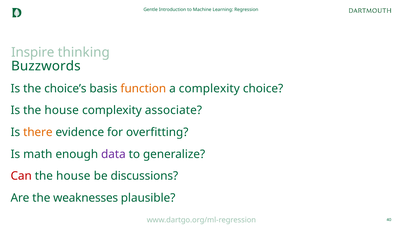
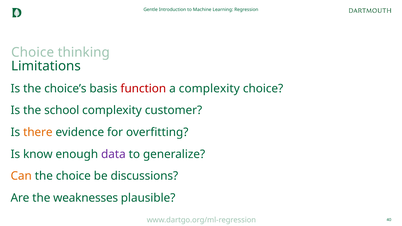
Inspire: Inspire -> Choice (33, 52)
Buzzwords: Buzzwords -> Limitations (46, 66)
function colour: orange -> red (143, 89)
Is the house: house -> school (62, 111)
associate: associate -> customer (173, 111)
math: math -> know (38, 154)
Can colour: red -> orange (21, 176)
house: house -> choice (73, 176)
